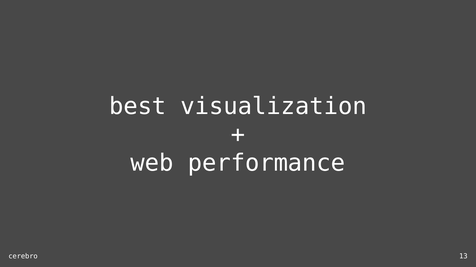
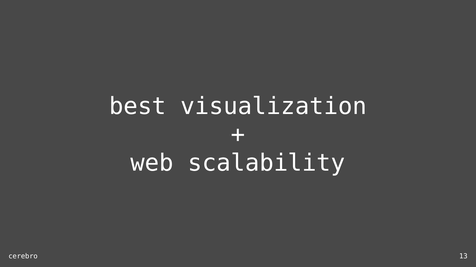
performance: performance -> scalability (267, 164)
